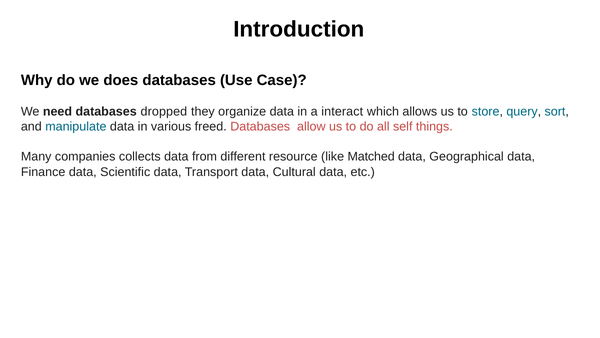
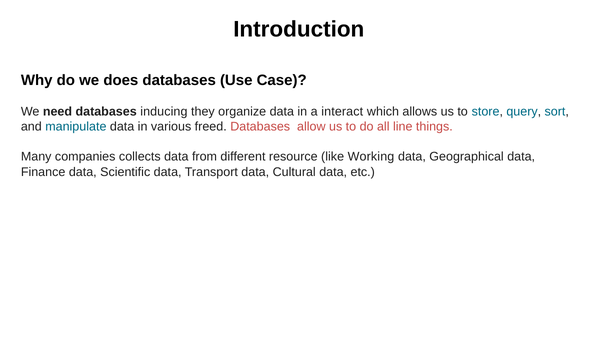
dropped: dropped -> inducing (164, 112)
self: self -> line (403, 127)
Matched: Matched -> Working (371, 157)
